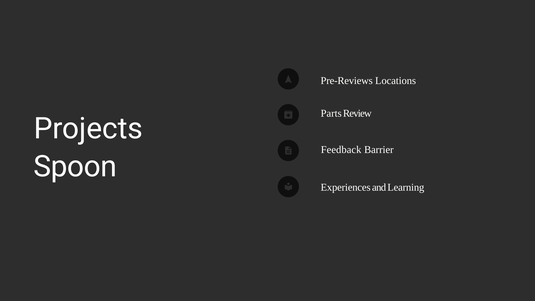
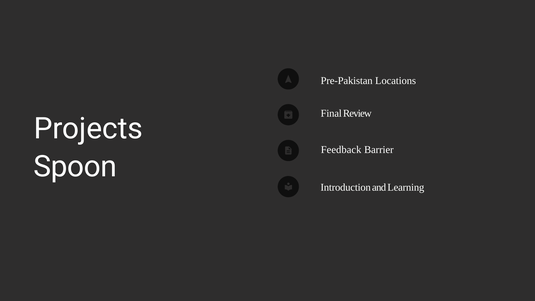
Pre-Reviews: Pre-Reviews -> Pre-Pakistan (347, 81)
Parts: Parts -> Final (331, 113)
Experiences: Experiences -> Introduction (346, 187)
